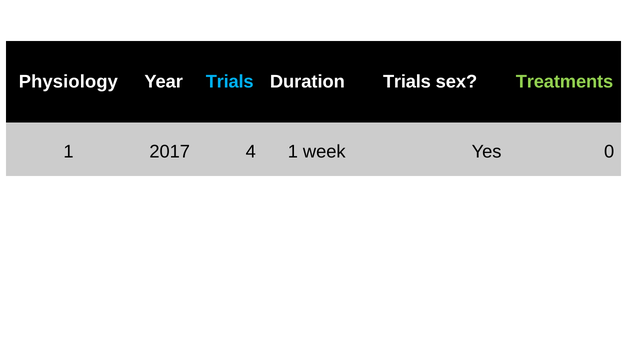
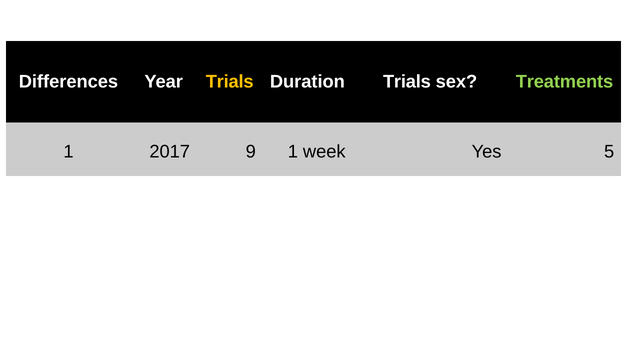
Physiology: Physiology -> Differences (68, 82)
Trials colour: light blue -> yellow (230, 82)
2017 4: 4 -> 9 (251, 152)
0: 0 -> 5 (609, 152)
